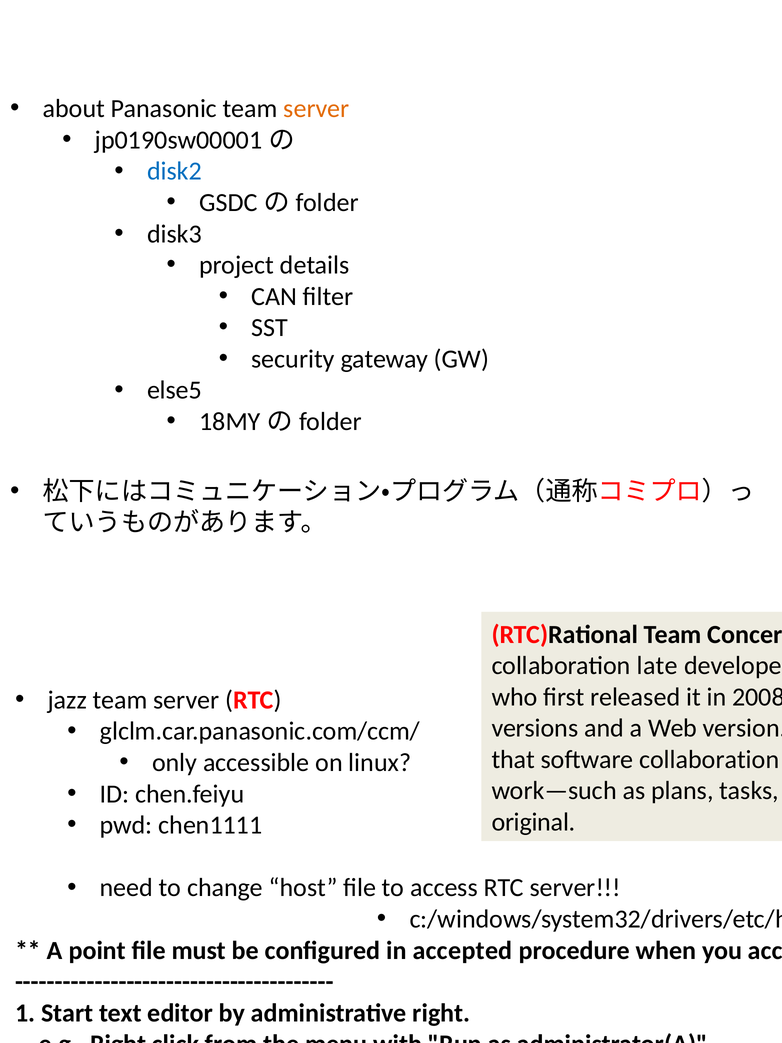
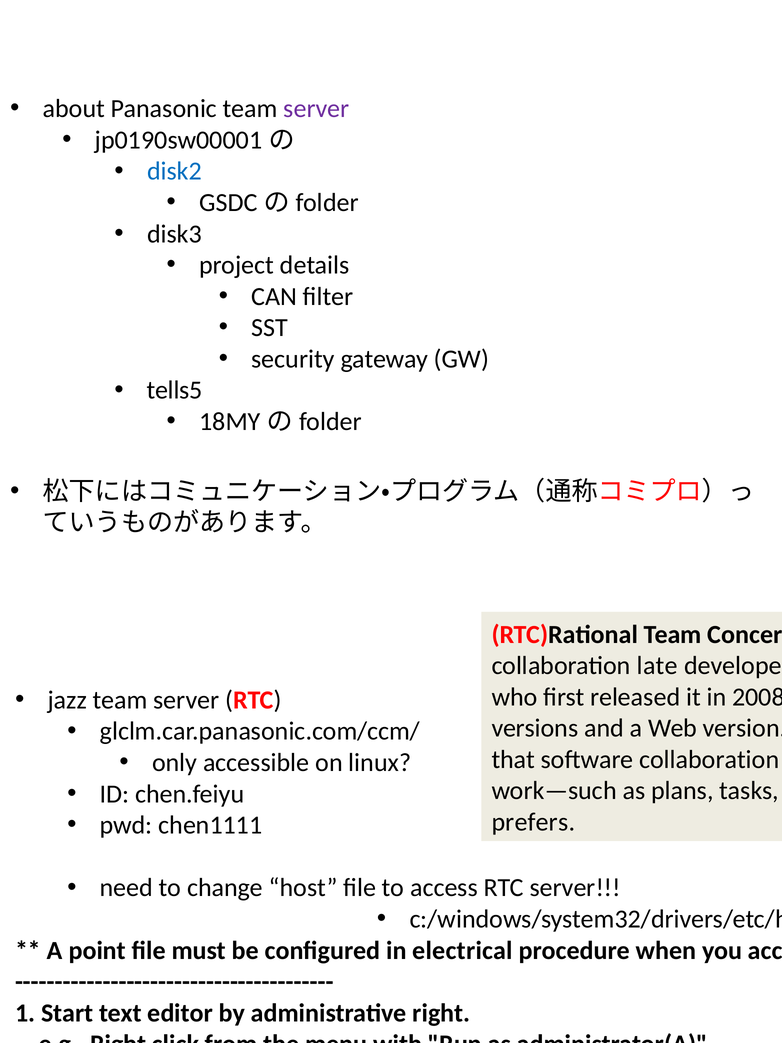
server colour: orange -> purple (316, 109)
else5: else5 -> tells5 (175, 390)
original: original -> prefers (533, 822)
accepted: accepted -> electrical (463, 950)
